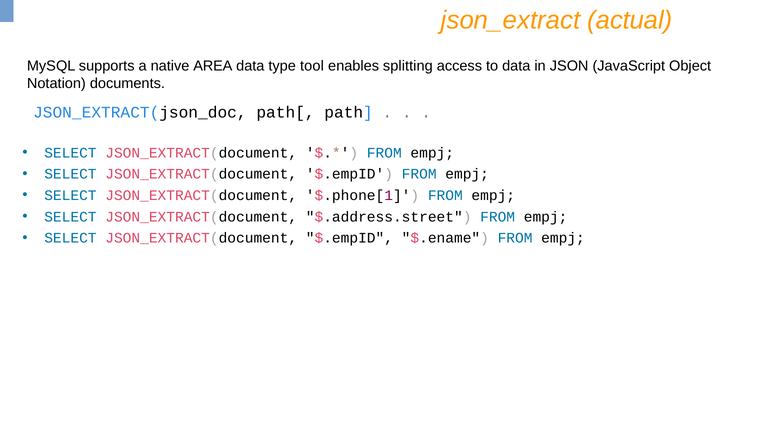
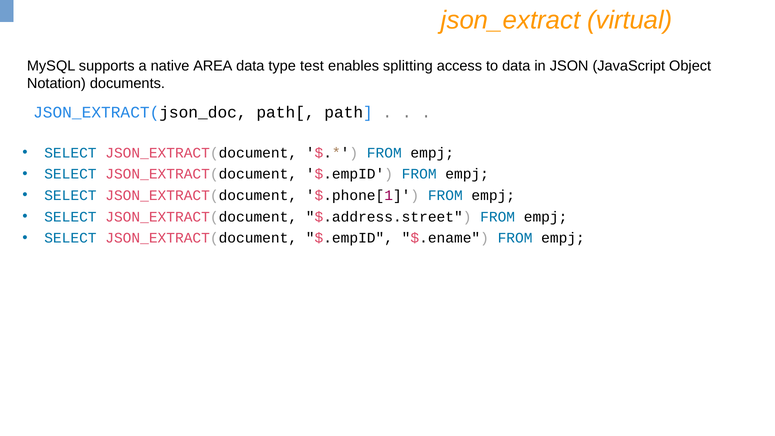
actual: actual -> virtual (630, 20)
tool: tool -> test (312, 66)
